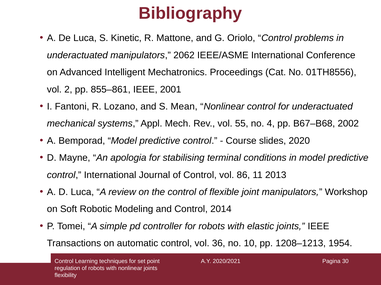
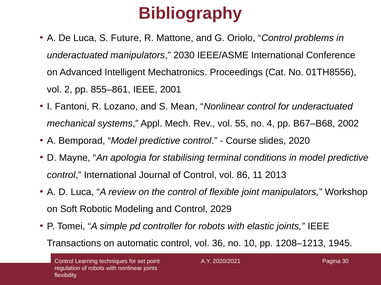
Kinetic: Kinetic -> Future (126, 38)
2062: 2062 -> 2030 (184, 55)
2014: 2014 -> 2029 (221, 210)
1954: 1954 -> 1945 (340, 244)
